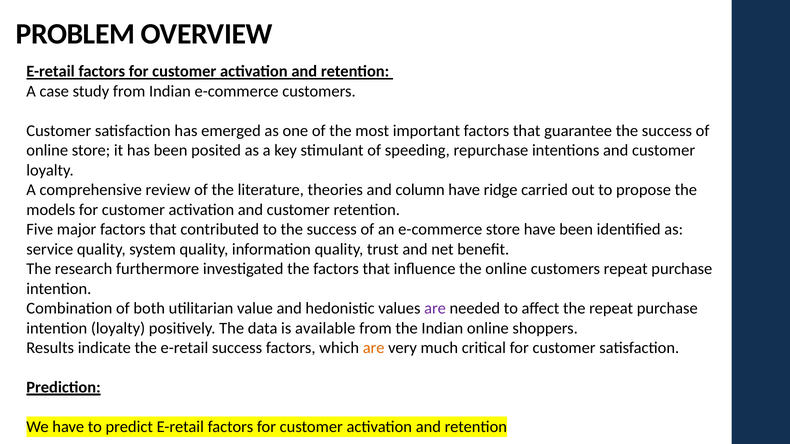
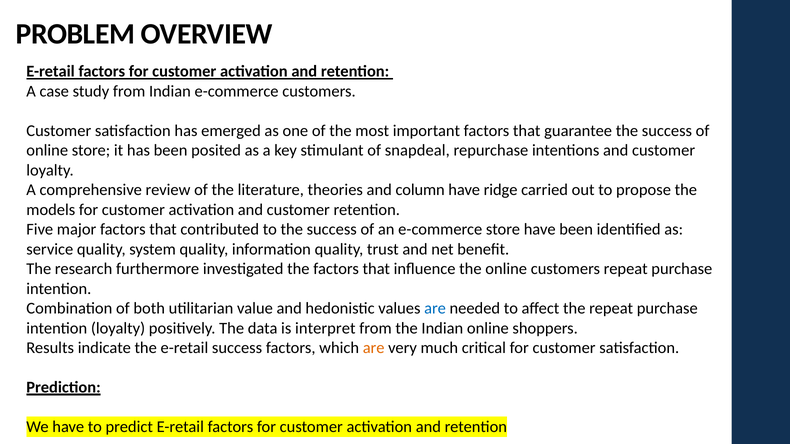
speeding: speeding -> snapdeal (417, 151)
are colour: purple -> blue (435, 309)
available: available -> interpret (325, 328)
